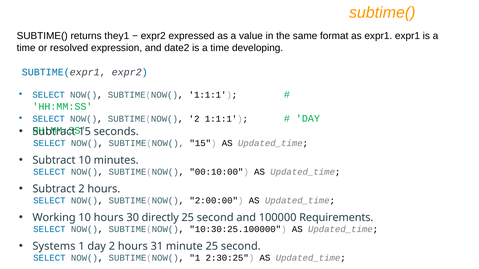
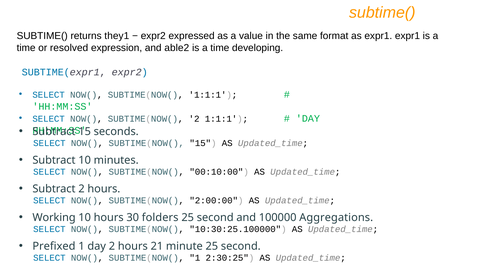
date2: date2 -> able2 (177, 48)
directly: directly -> folders (160, 218)
Requirements: Requirements -> Aggregations (336, 218)
Systems: Systems -> Prefixed (54, 247)
31: 31 -> 21 (157, 247)
